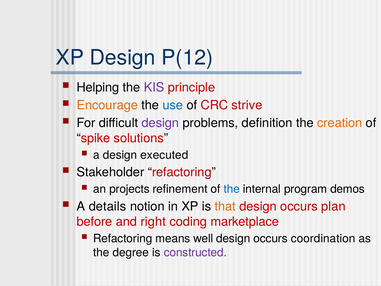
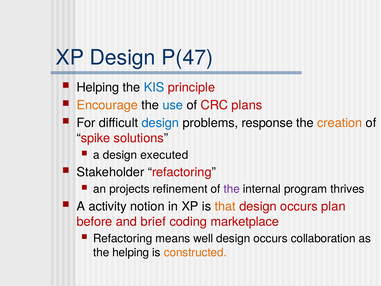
P(12: P(12 -> P(47 (187, 58)
KIS colour: purple -> blue (154, 87)
strive: strive -> plans (247, 105)
design colour: purple -> blue (160, 123)
definition: definition -> response (267, 123)
the colour: blue -> purple (232, 189)
demos: demos -> thrives (347, 189)
details: details -> activity (108, 206)
right: right -> brief (153, 221)
coordination: coordination -> collaboration (323, 238)
the degree: degree -> helping (131, 252)
constructed colour: purple -> orange (195, 252)
